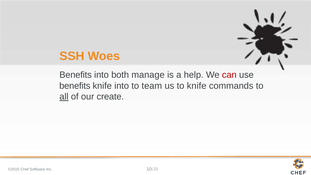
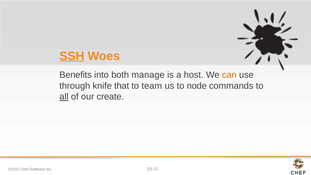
SSH underline: none -> present (72, 56)
help: help -> host (194, 75)
can colour: red -> orange (229, 75)
benefits: benefits -> through (75, 86)
knife into: into -> that (122, 86)
to knife: knife -> node (197, 86)
